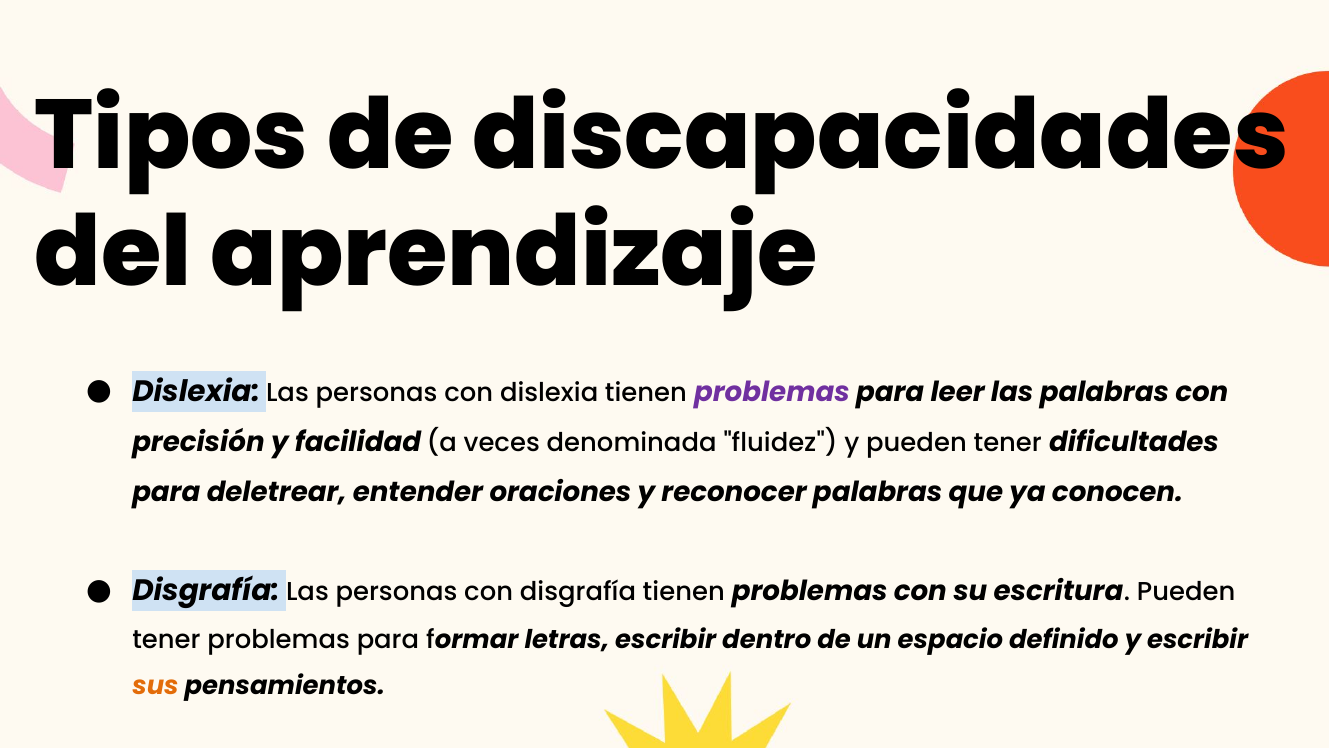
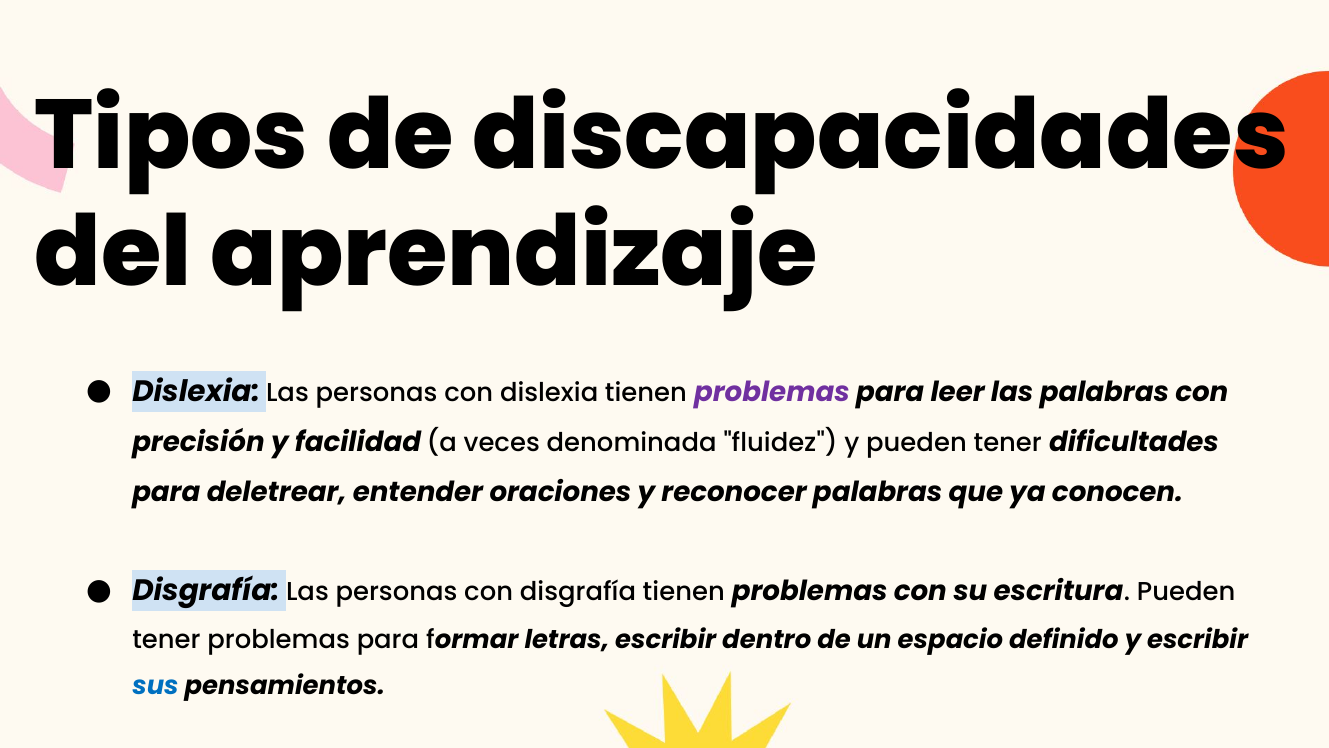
sus colour: orange -> blue (155, 686)
